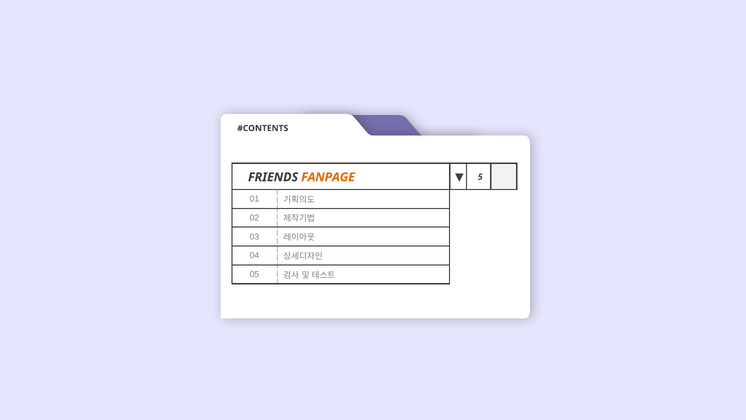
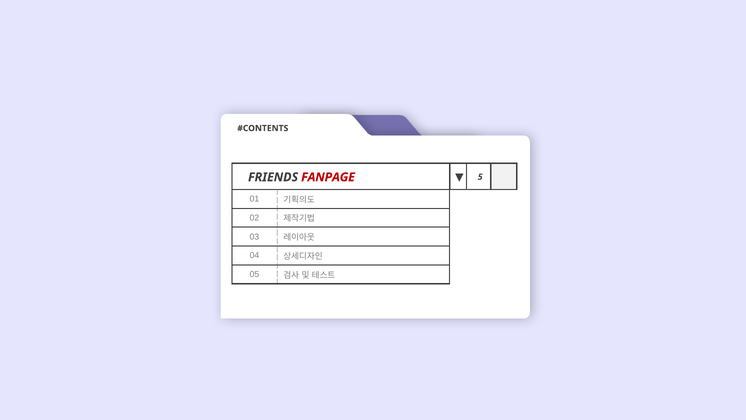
FANPAGE colour: orange -> red (328, 177)
